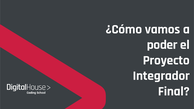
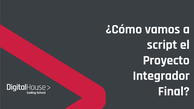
poder: poder -> script (162, 45)
